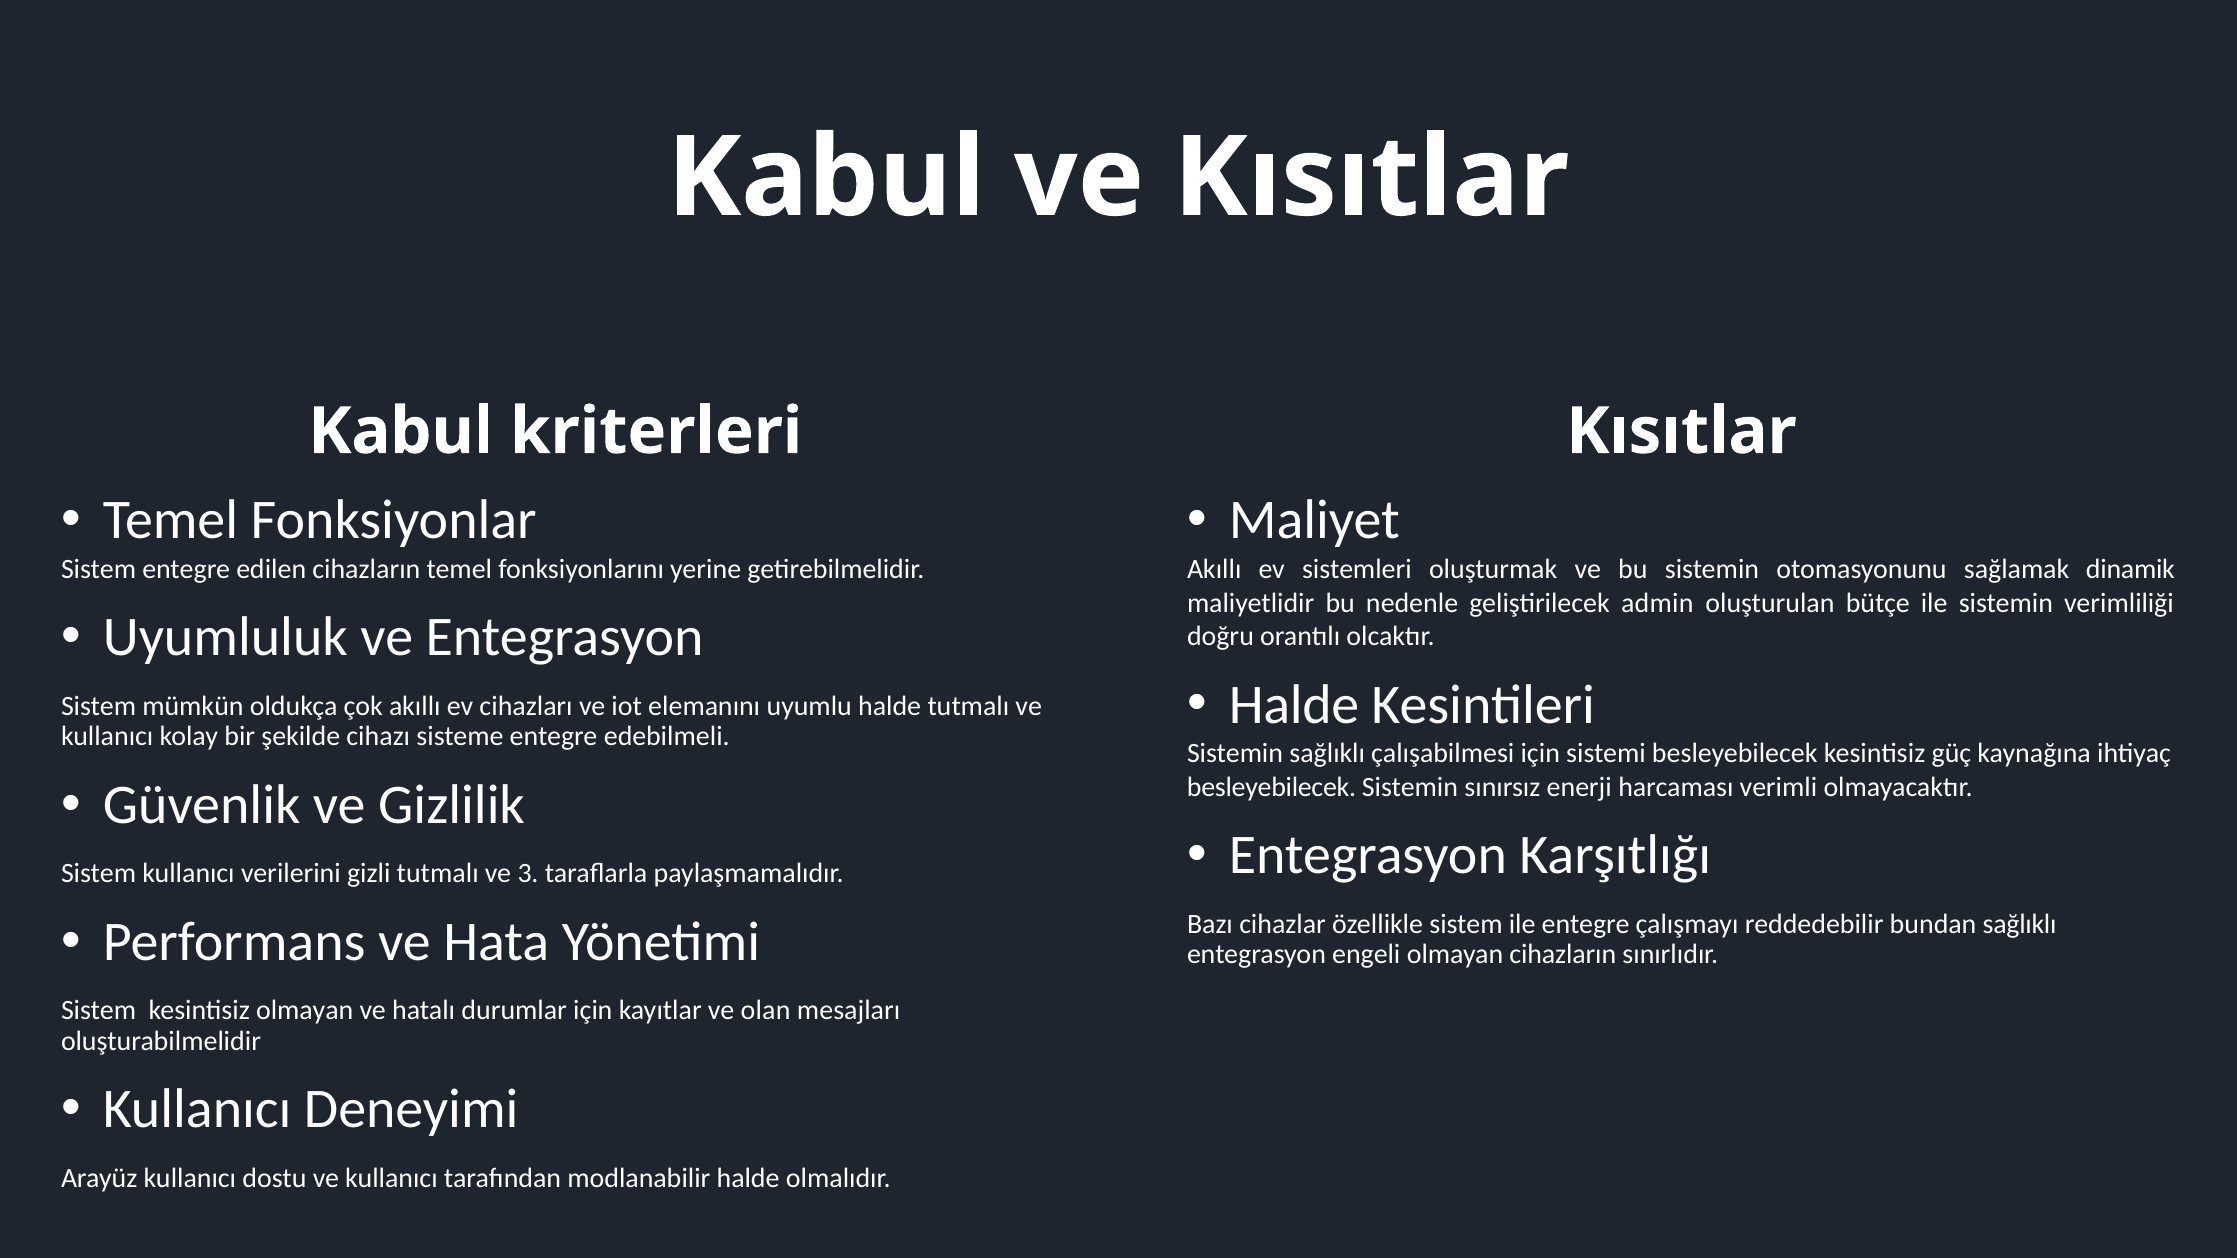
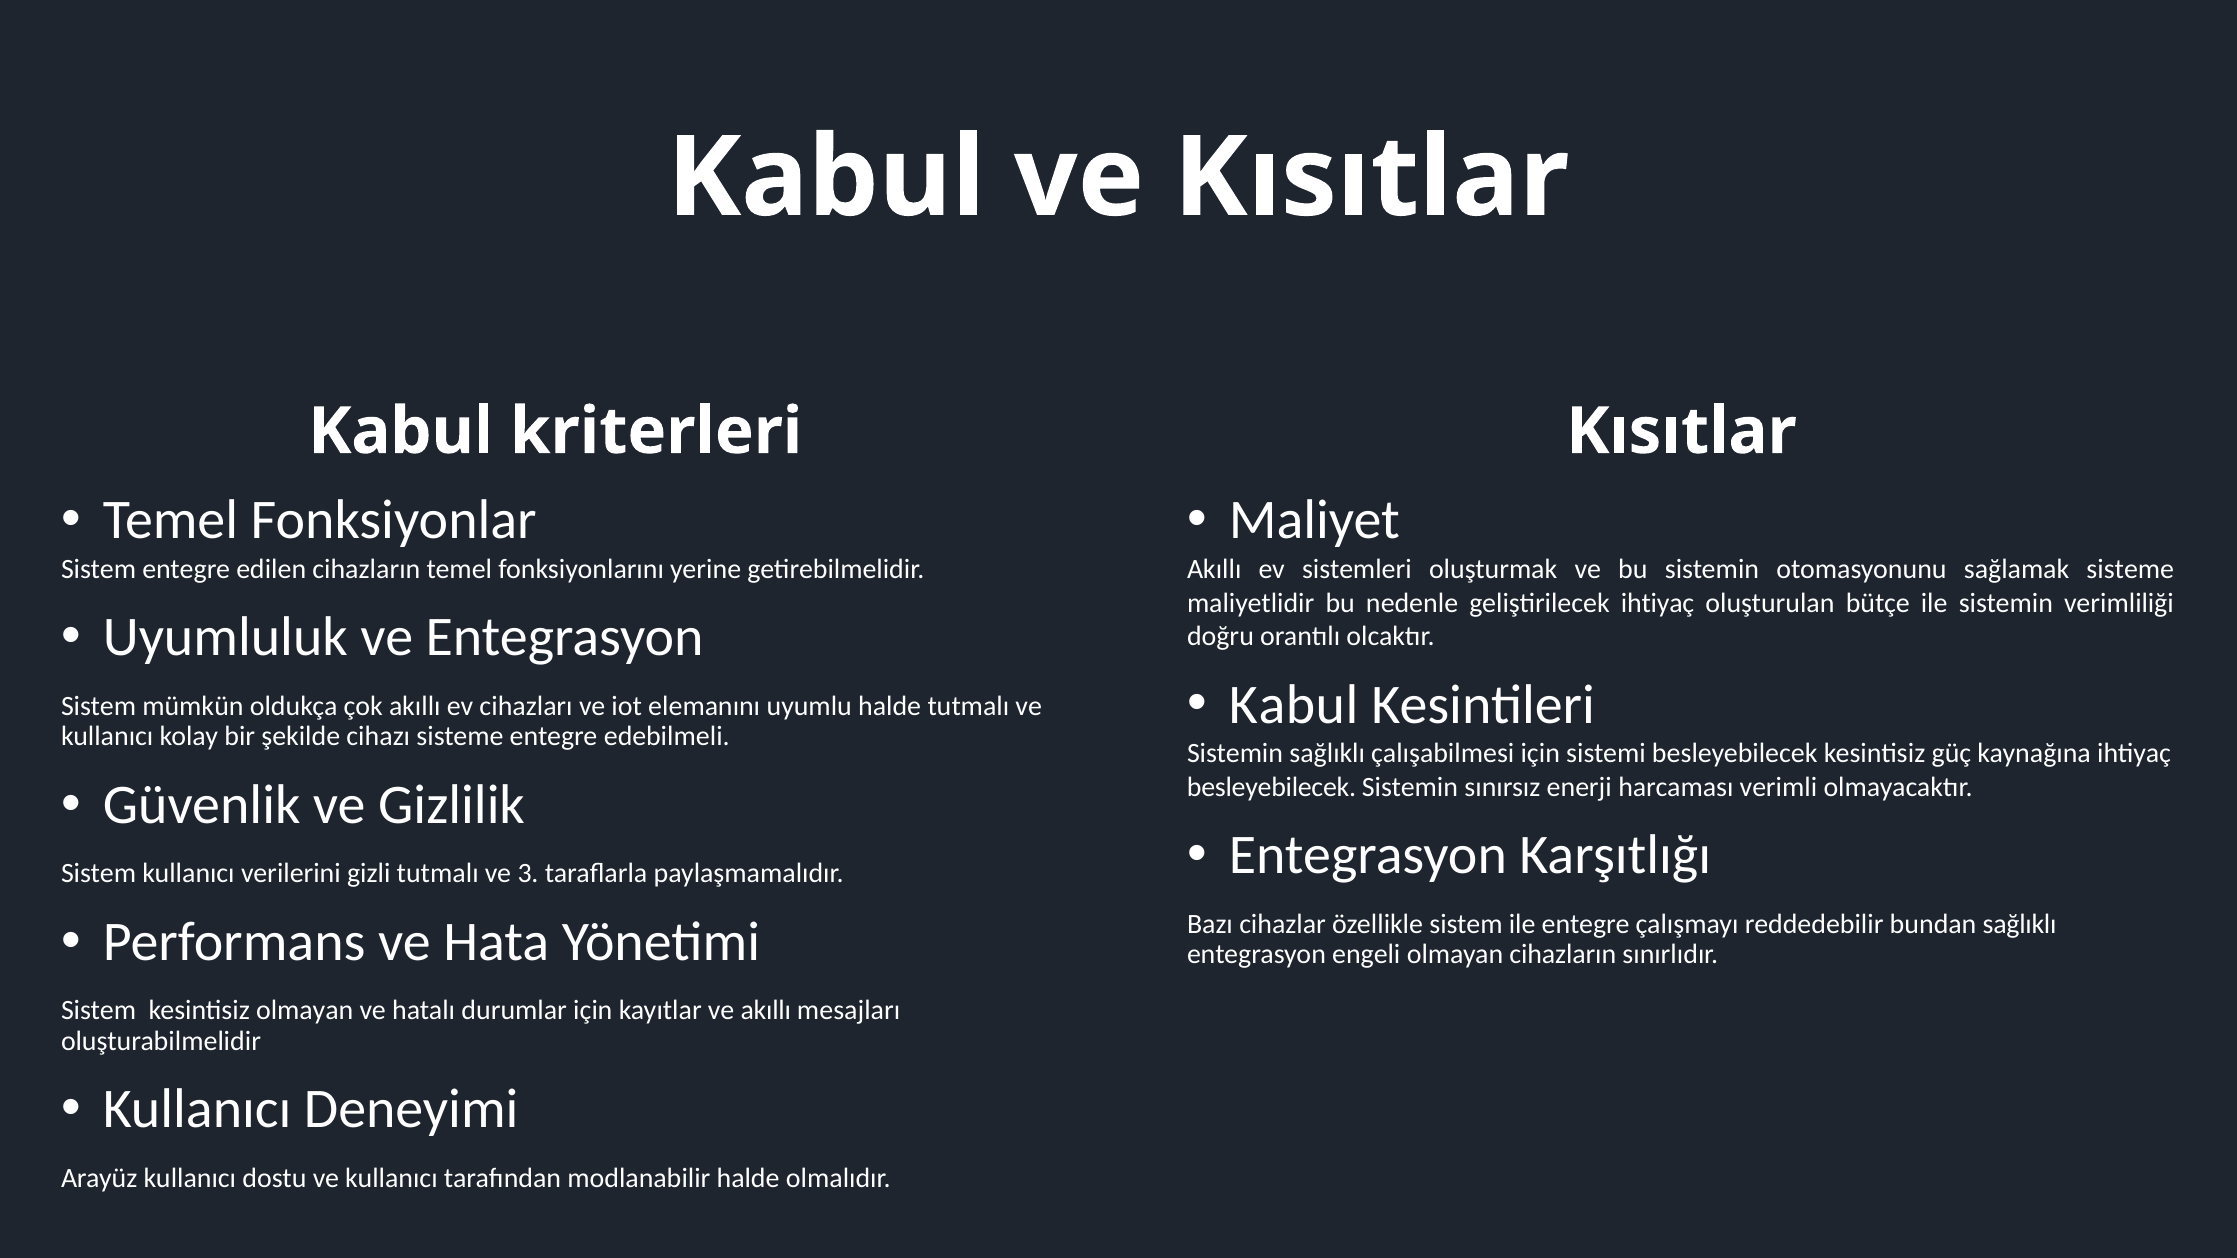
sağlamak dinamik: dinamik -> sisteme (2130, 570)
geliştirilecek admin: admin -> ihtiyaç (1658, 603)
Halde: Halde -> Kabul (1294, 705)
ve olan: olan -> akıllı (766, 1011)
